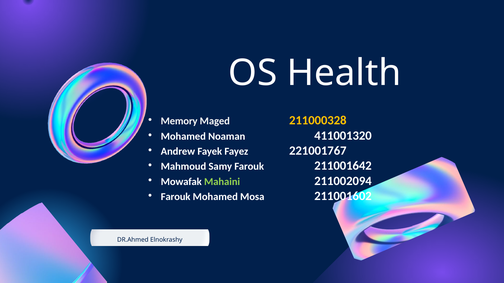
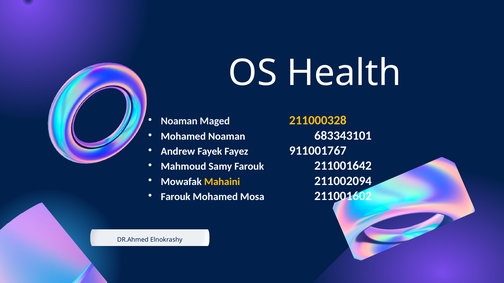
Memory: Memory -> Noaman (179, 121)
411001320: 411001320 -> 683343101 (343, 136)
221001767: 221001767 -> 911001767 (318, 151)
Mahaini colour: light green -> yellow (222, 182)
